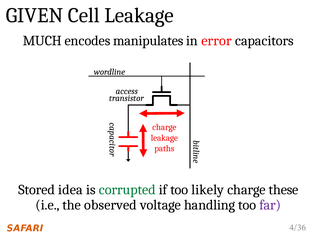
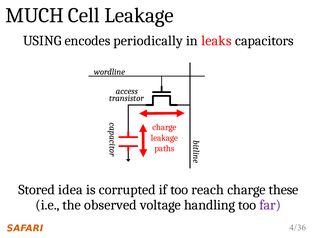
GIVEN: GIVEN -> MUCH (35, 15)
MUCH: MUCH -> USING (42, 41)
manipulates: manipulates -> periodically (148, 41)
error: error -> leaks (216, 41)
corrupted colour: green -> black (127, 190)
likely: likely -> reach (208, 190)
